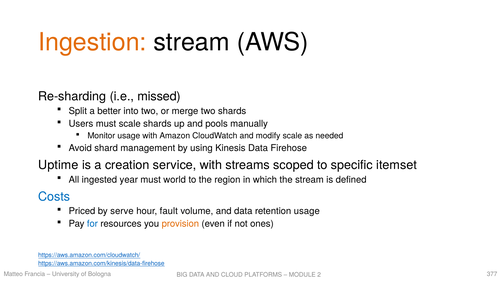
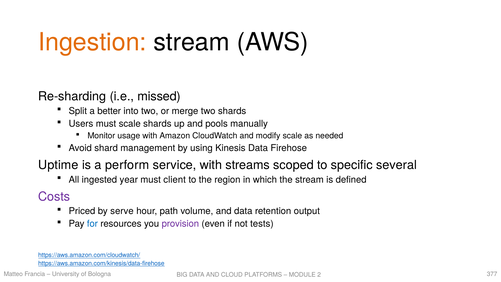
creation: creation -> perform (127, 165)
itemset: itemset -> several (397, 165)
world: world -> client (175, 179)
Costs colour: blue -> purple (54, 197)
fault: fault -> path (169, 211)
retention usage: usage -> output (307, 211)
provision colour: orange -> purple (180, 224)
ones: ones -> tests (262, 224)
